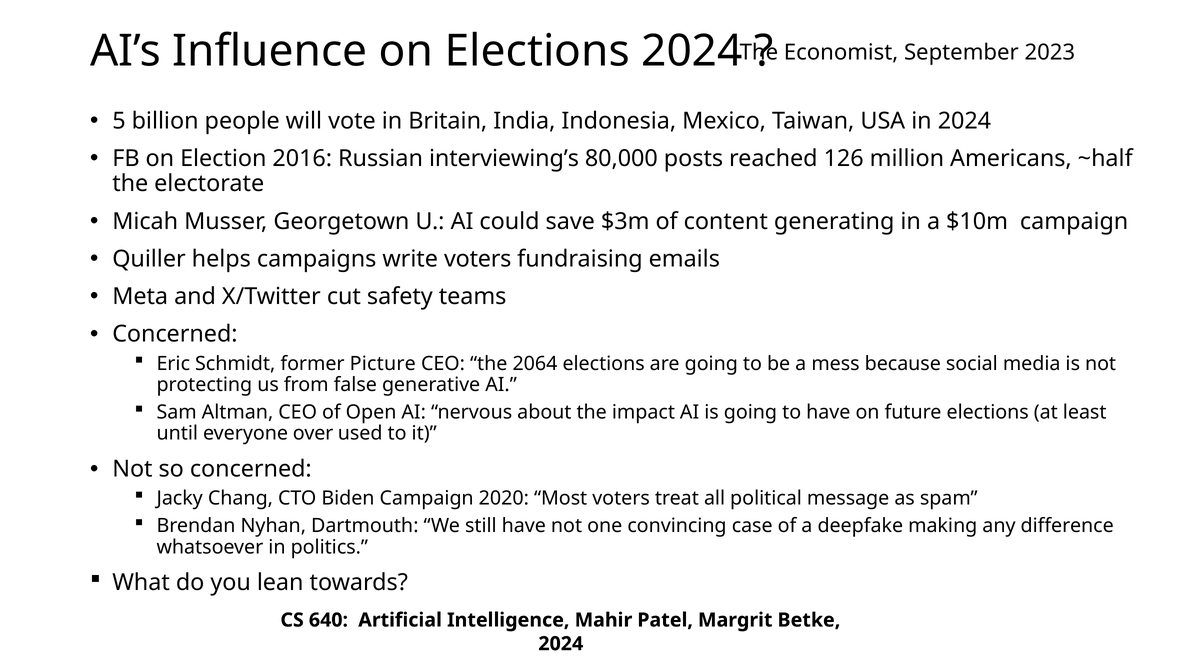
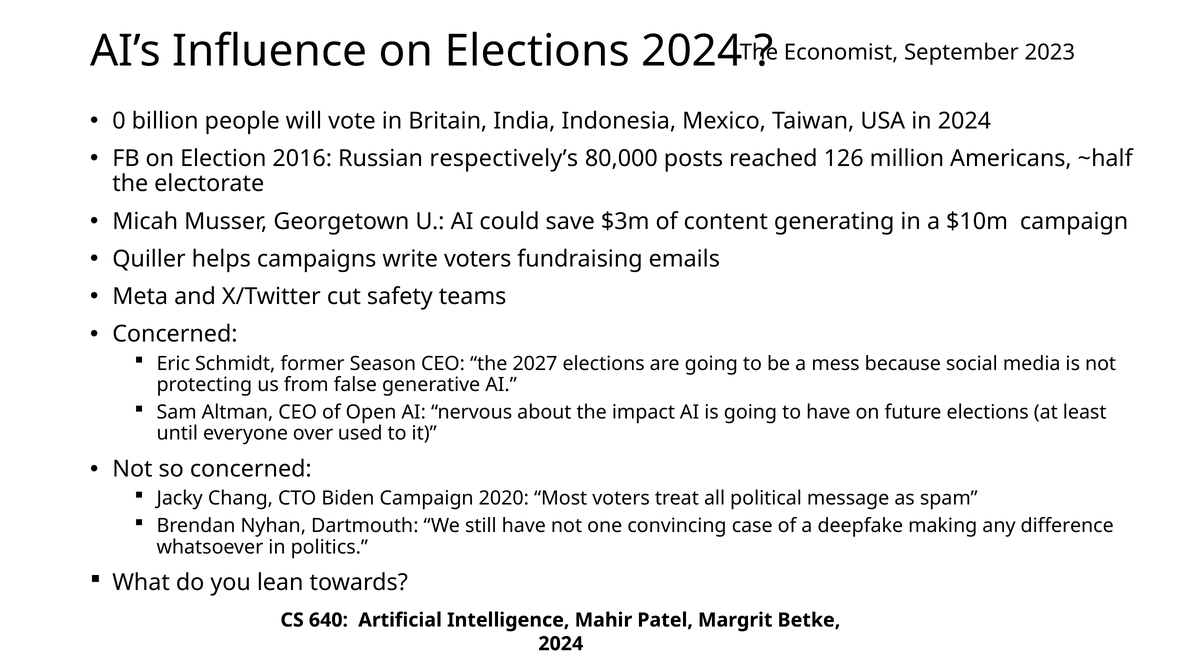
5: 5 -> 0 (119, 121)
interviewing’s: interviewing’s -> respectively’s (504, 158)
Picture: Picture -> Season (383, 363)
2064: 2064 -> 2027 (535, 363)
